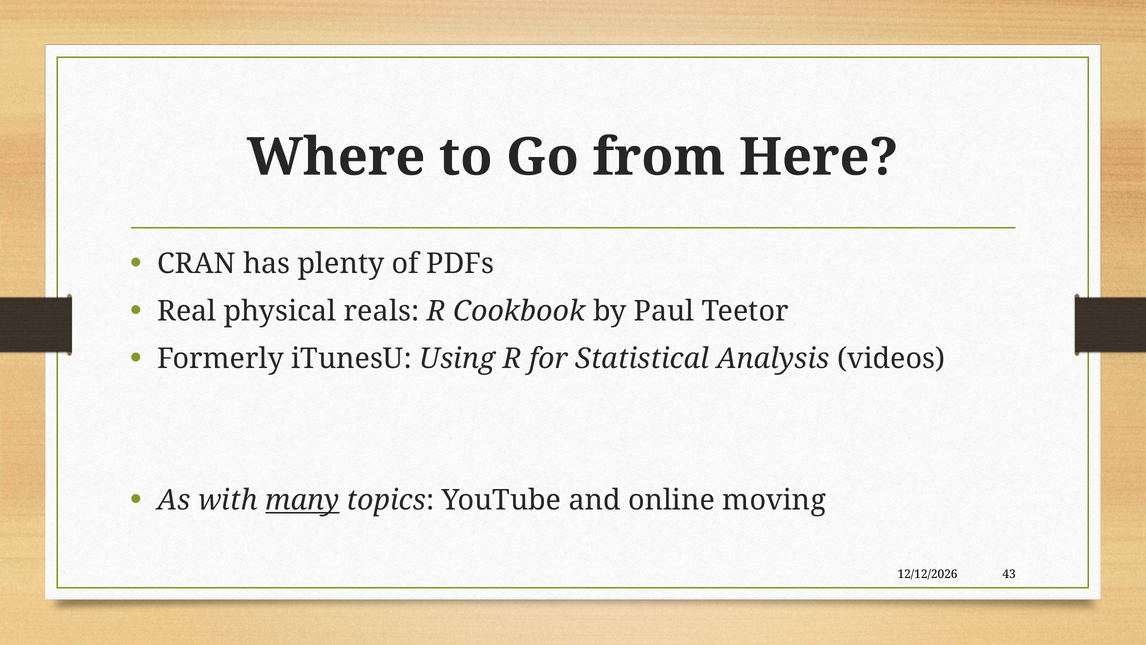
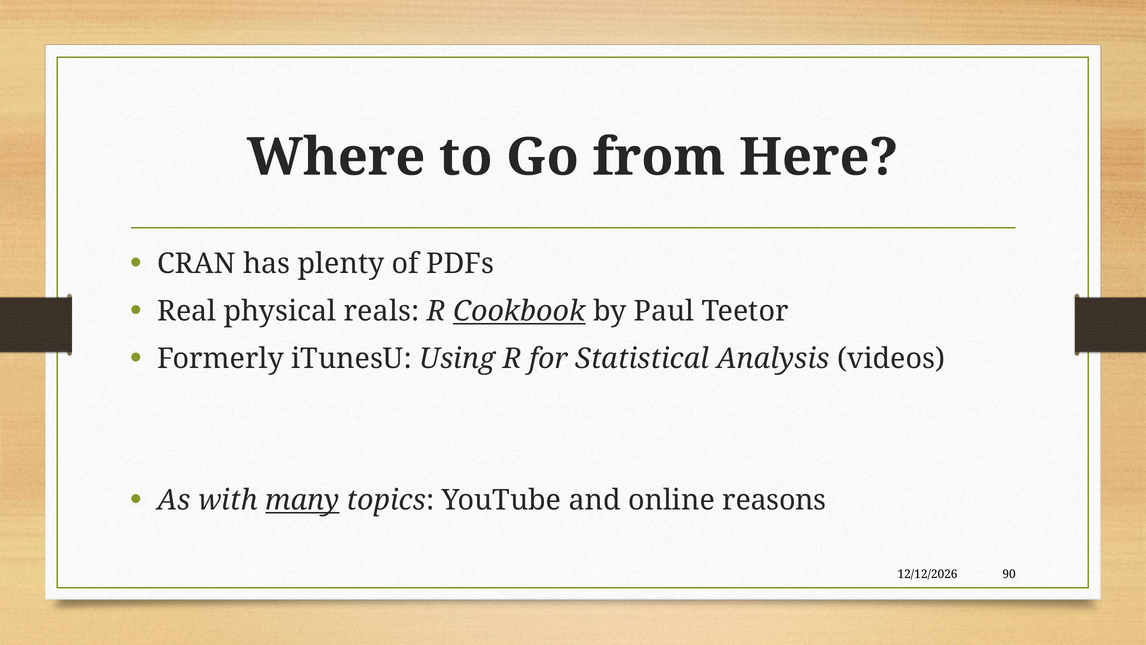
Cookbook underline: none -> present (519, 311)
moving: moving -> reasons (774, 500)
43: 43 -> 90 (1009, 574)
